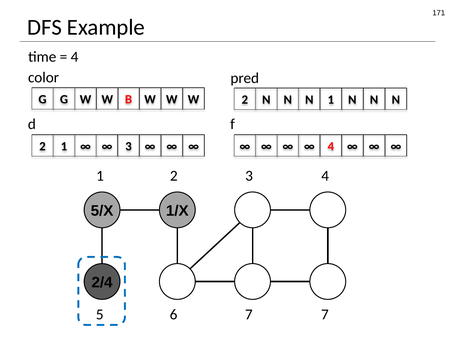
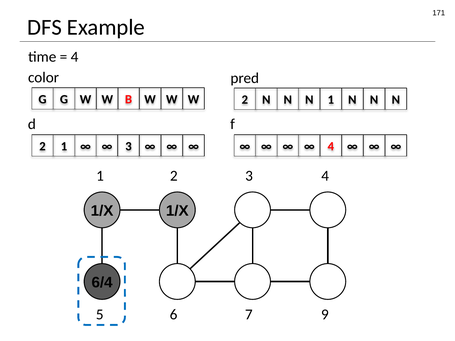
5/X: 5/X -> 1/X (102, 211)
2/4: 2/4 -> 6/4 (102, 283)
7 7: 7 -> 9 (325, 315)
